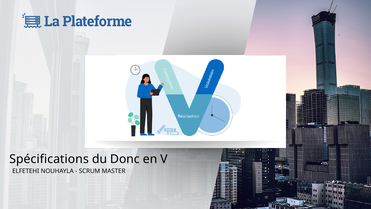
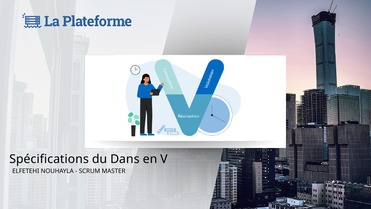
Donc: Donc -> Dans (125, 159)
